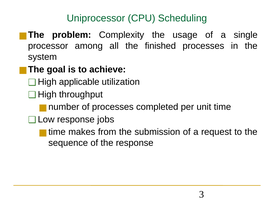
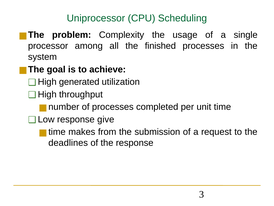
applicable: applicable -> generated (79, 82)
jobs: jobs -> give (106, 119)
sequence: sequence -> deadlines (68, 143)
